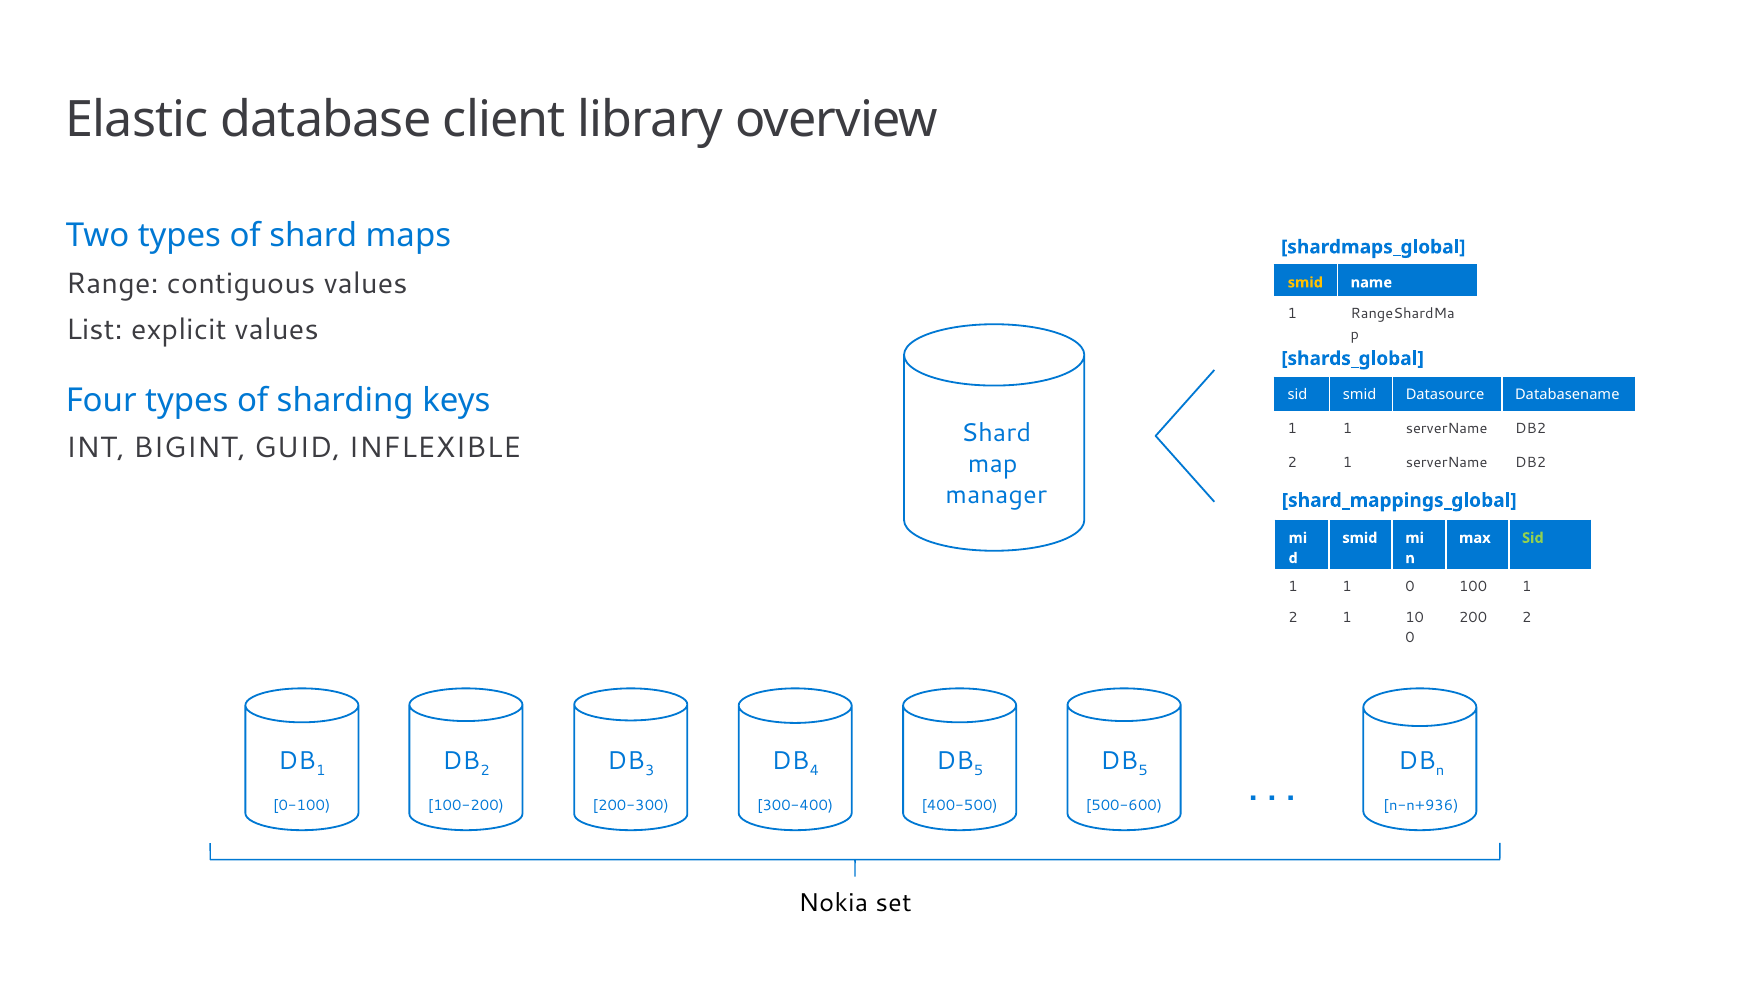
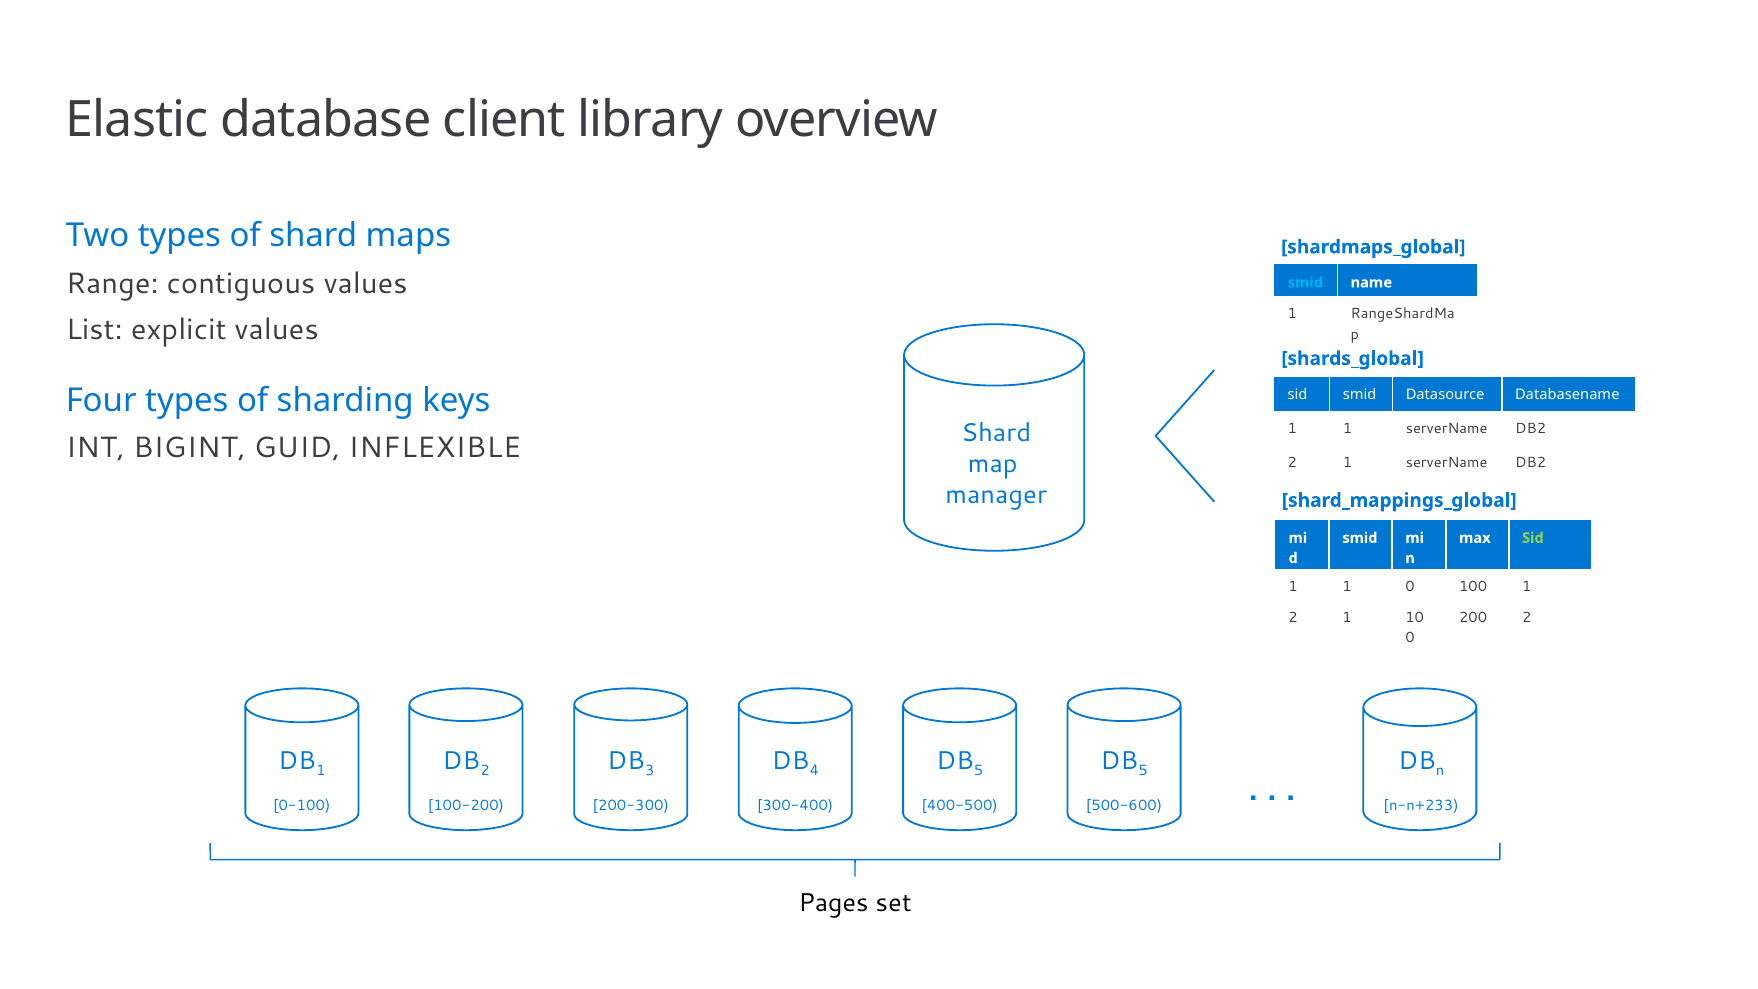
smid colour: yellow -> light blue (1305, 283)
n-n+936: n-n+936 -> n-n+233 (1421, 806)
Nokia: Nokia -> Pages (833, 903)
